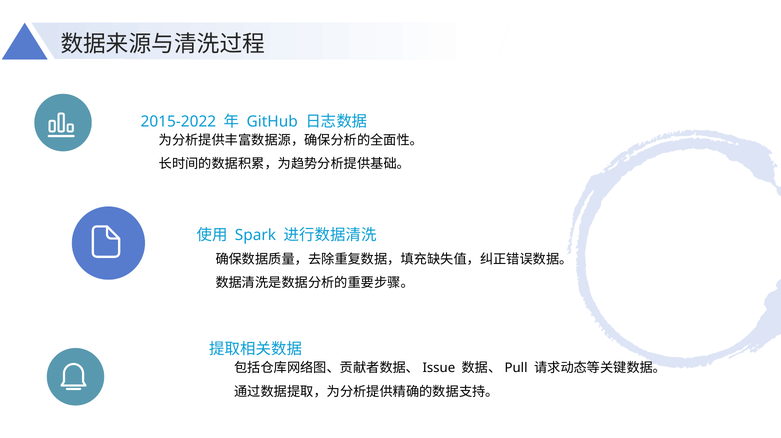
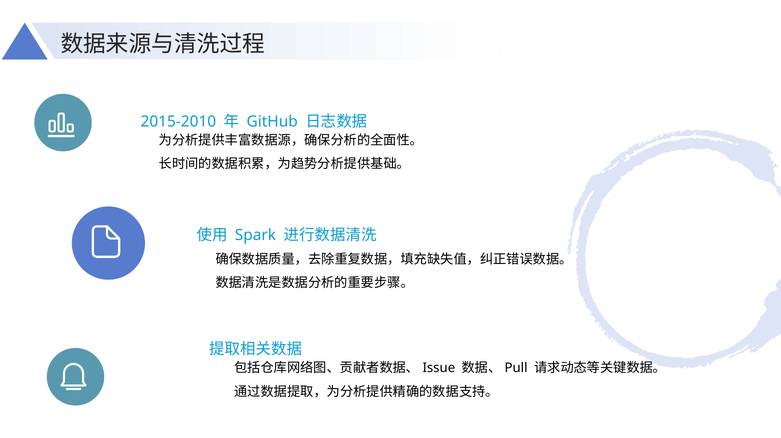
2015-2022: 2015-2022 -> 2015-2010 (178, 121)
